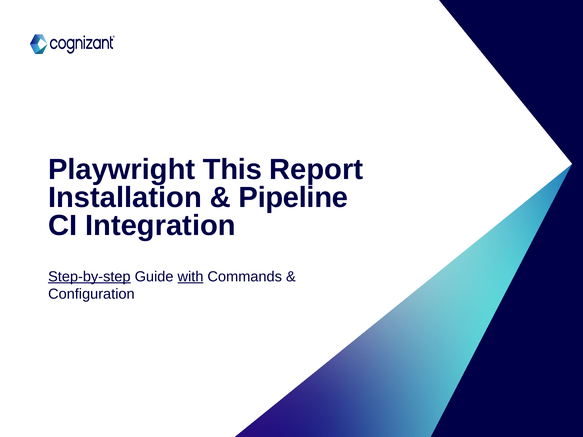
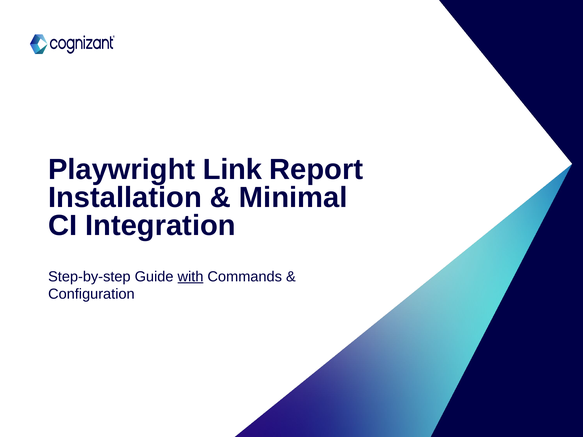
This: This -> Link (232, 170)
Pipeline: Pipeline -> Minimal (293, 198)
Step-by-step underline: present -> none (89, 277)
